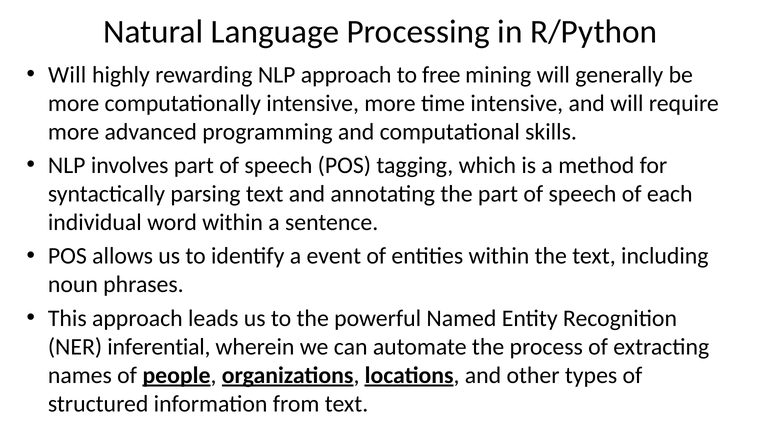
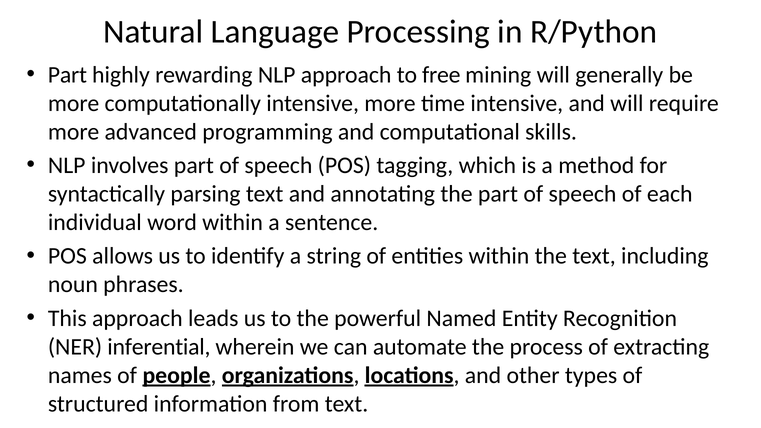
Will: Will -> Part (67, 75)
event: event -> string (334, 256)
